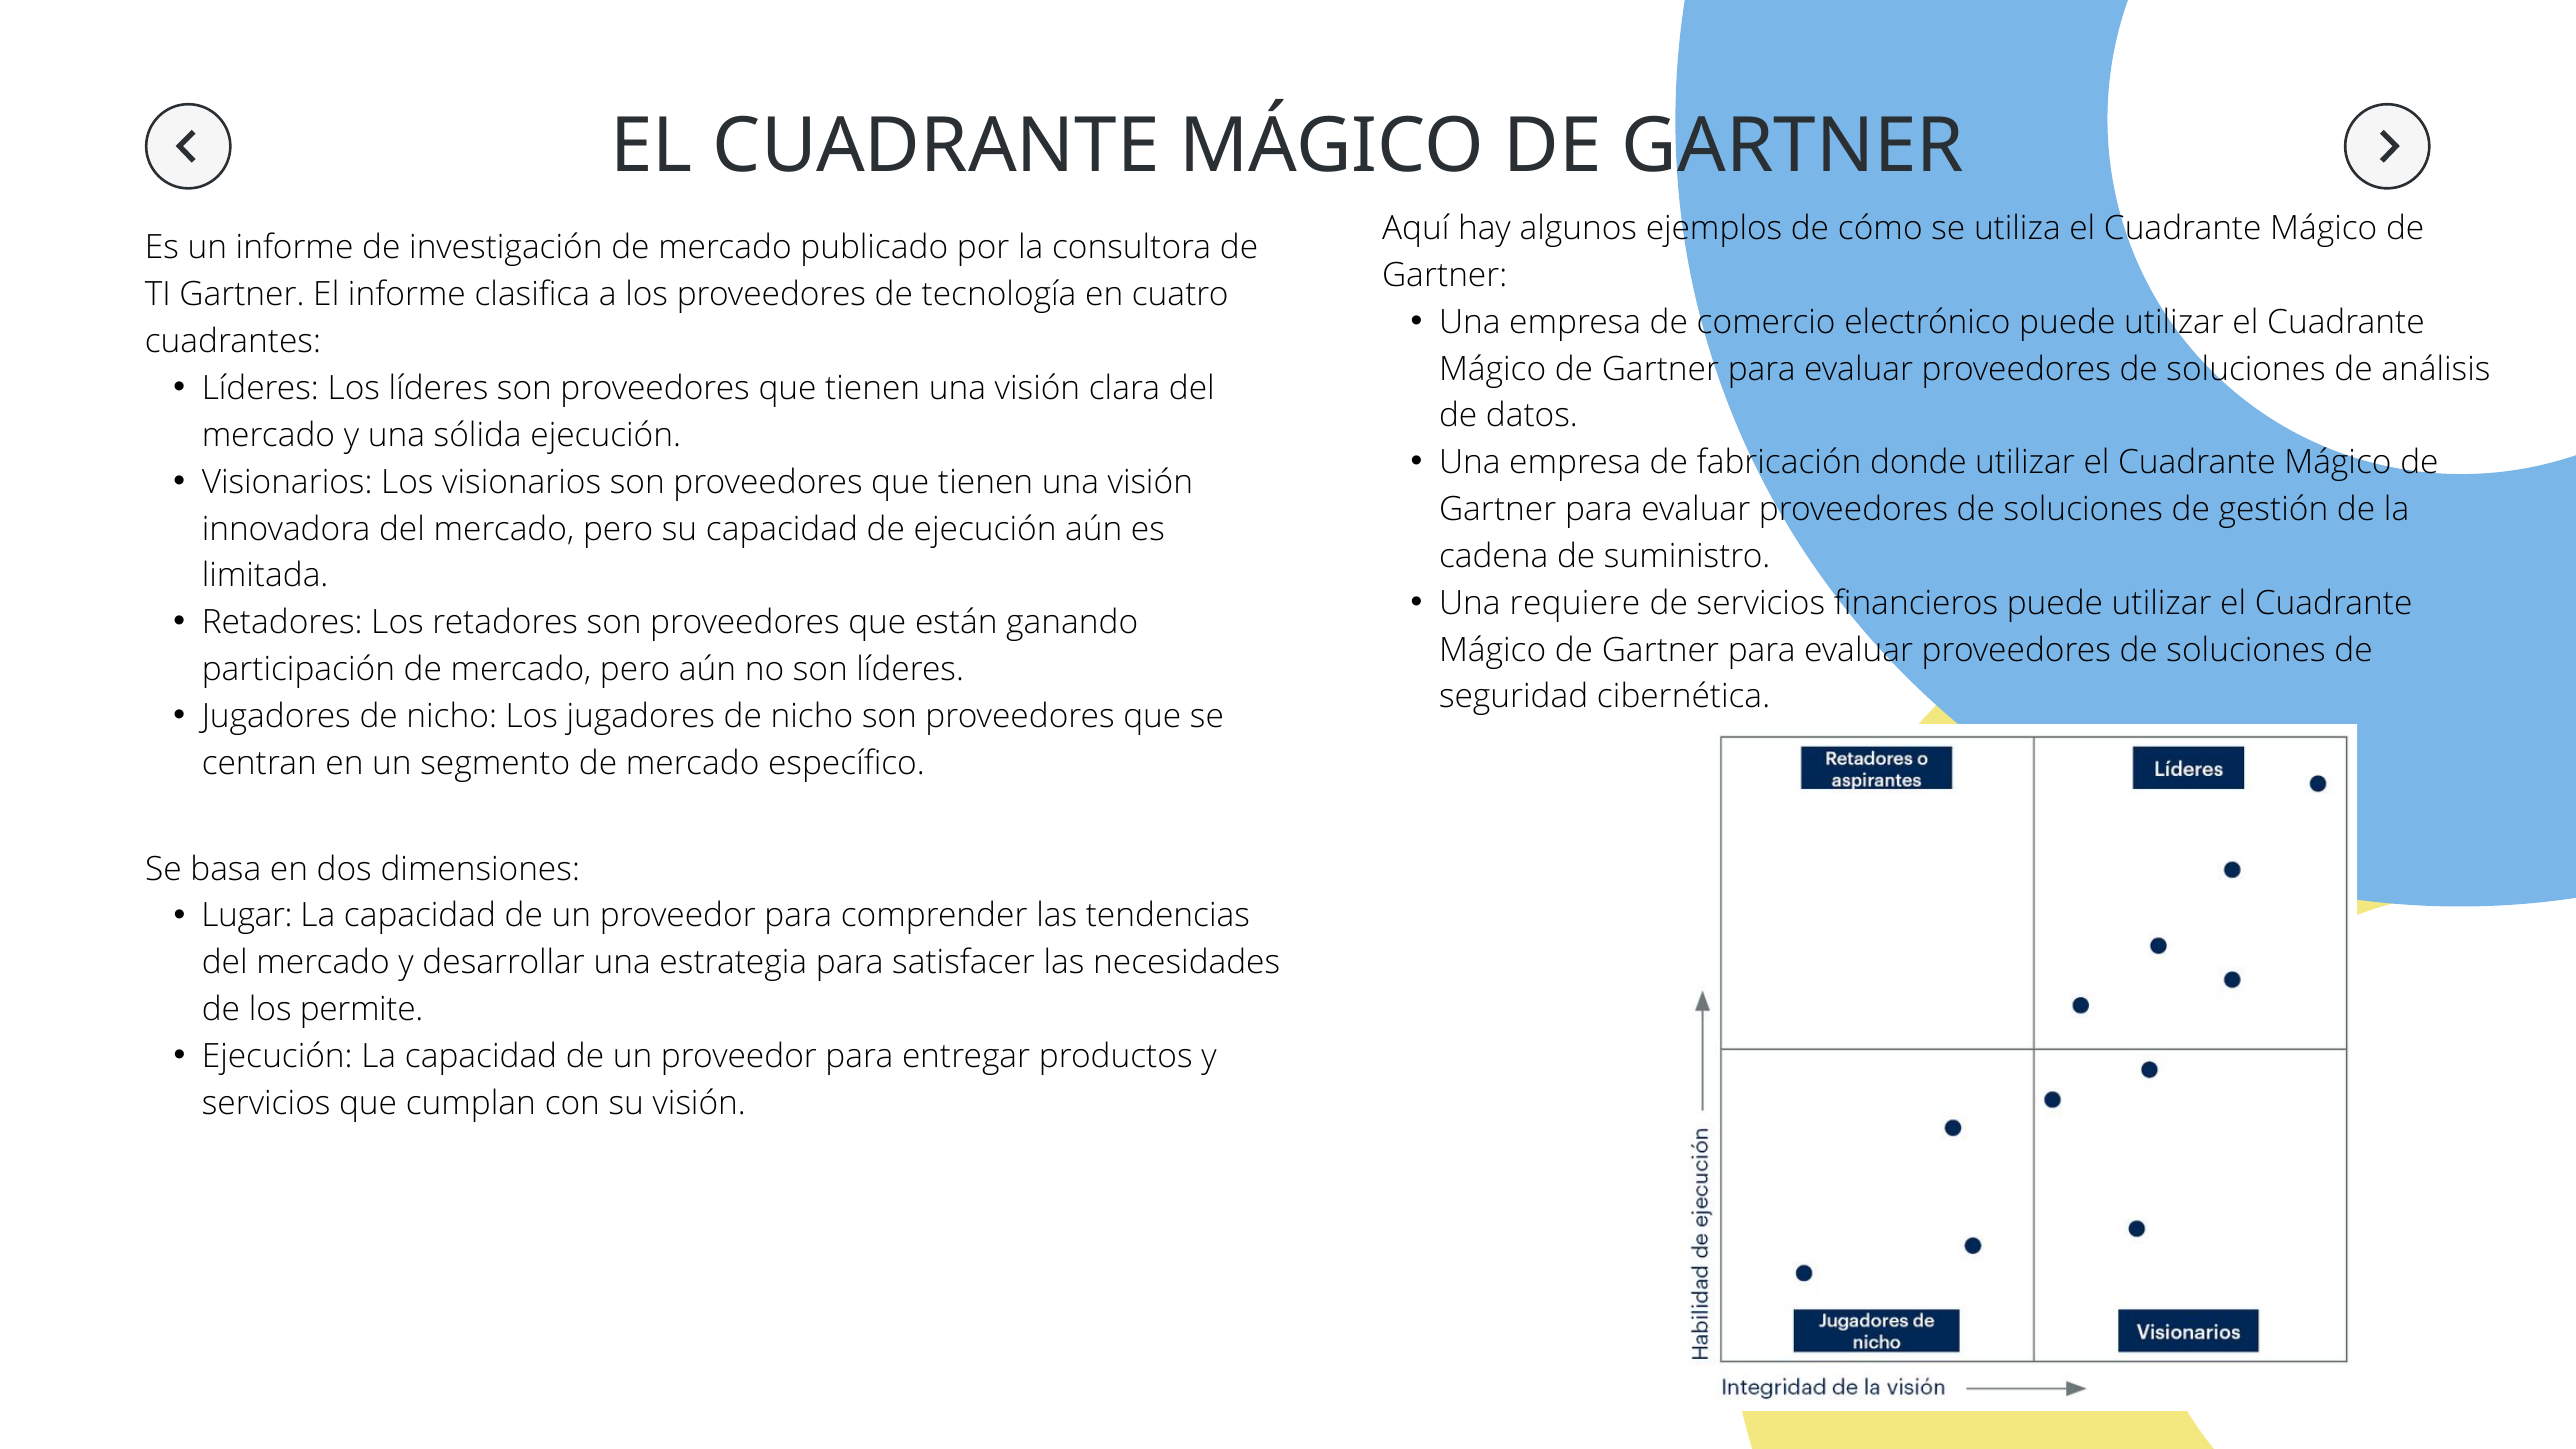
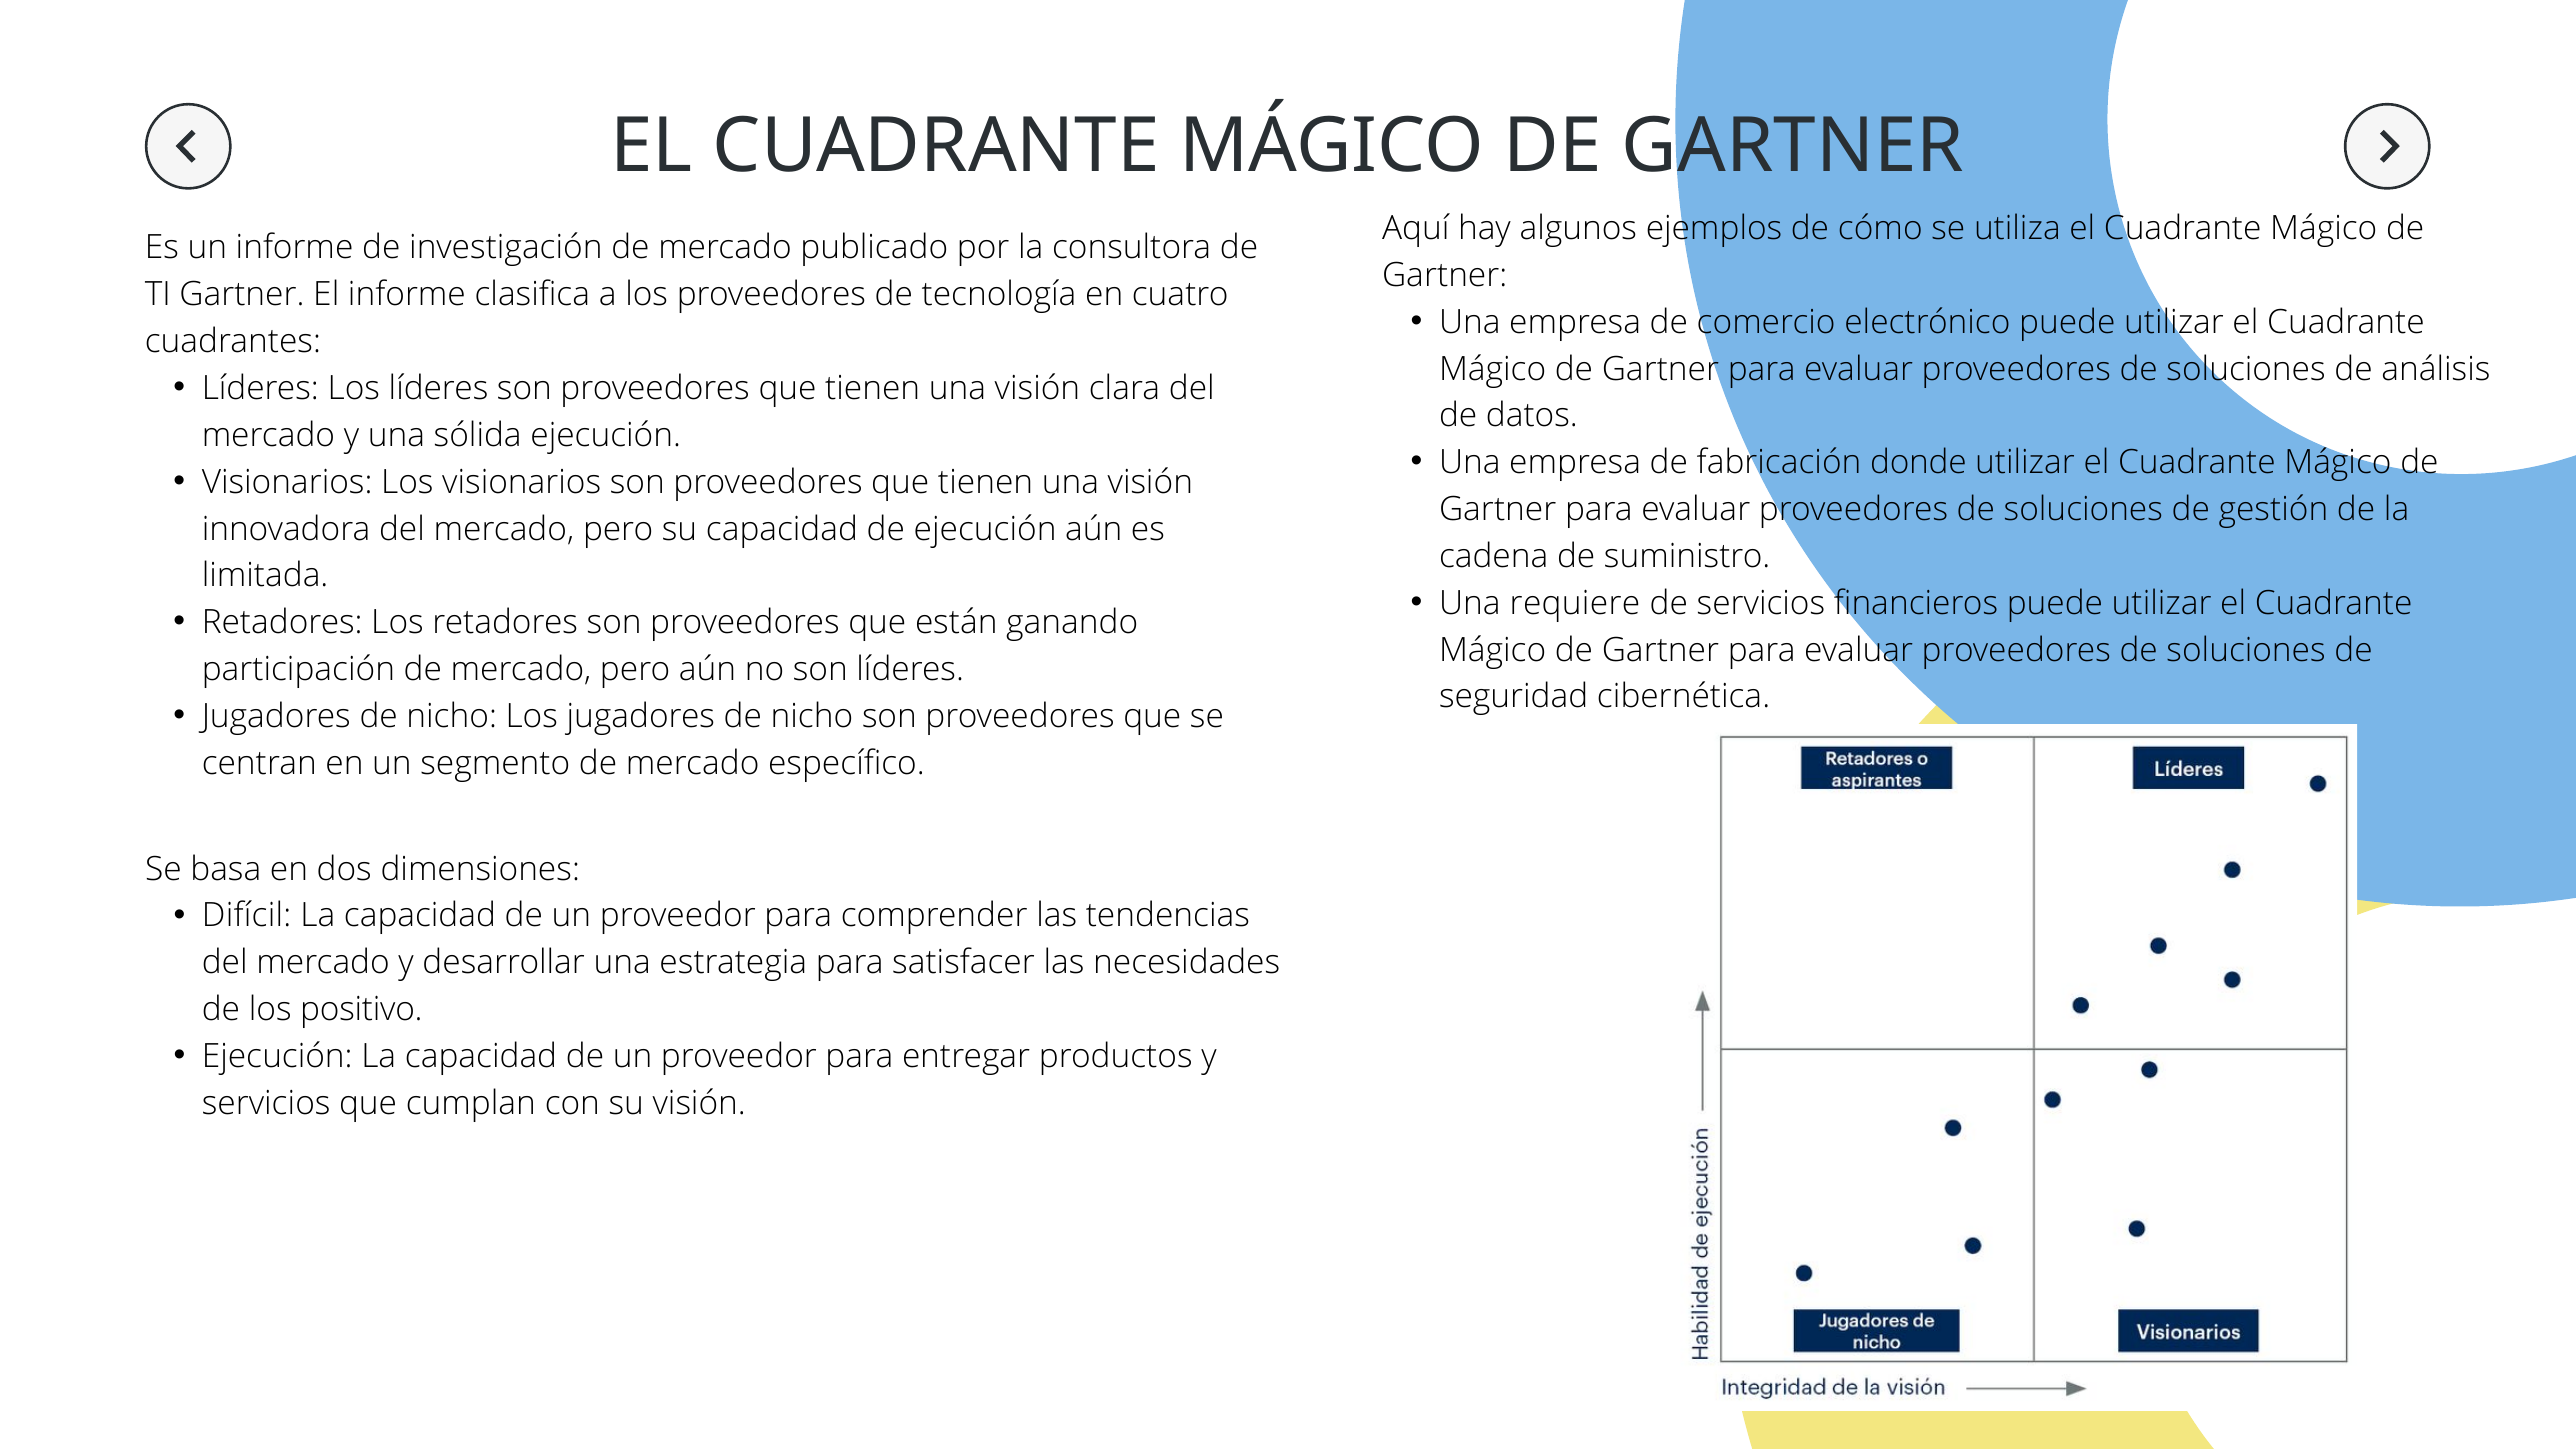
Lugar: Lugar -> Difícil (247, 916)
permite: permite -> positivo (361, 1010)
